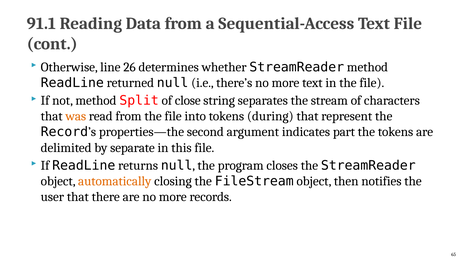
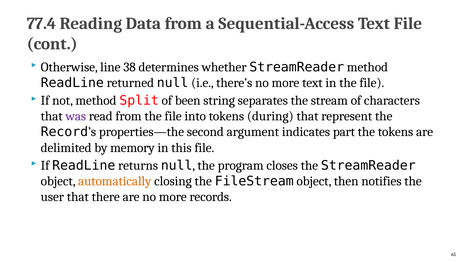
91.1: 91.1 -> 77.4 (42, 24)
26: 26 -> 38 (130, 67)
close: close -> been (188, 101)
was colour: orange -> purple (76, 116)
separate: separate -> memory (132, 148)
